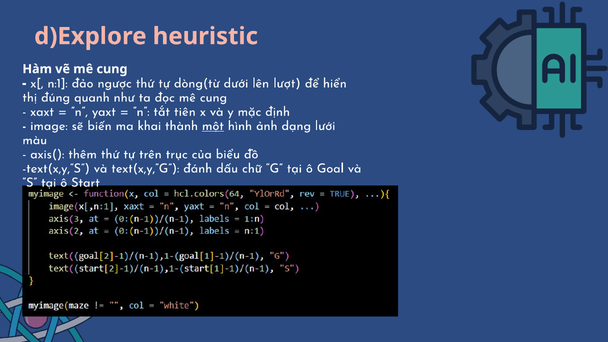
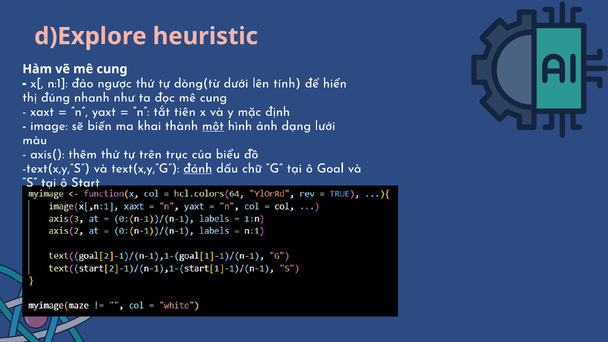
lượt: lượt -> tính (287, 83)
quanh: quanh -> nhanh (92, 97)
đánh underline: none -> present (198, 168)
